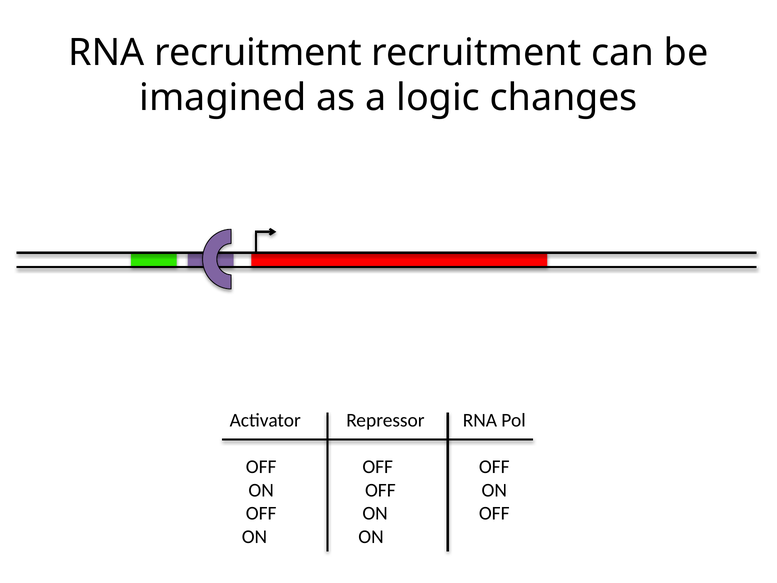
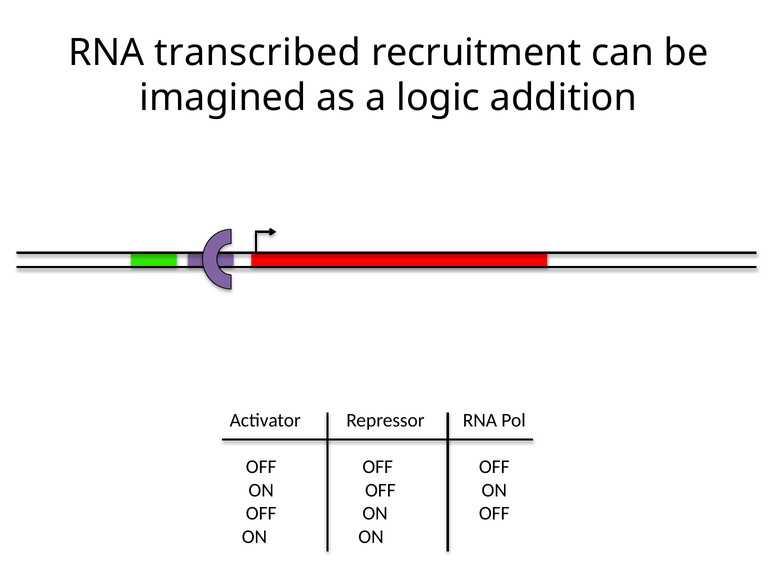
RNA recruitment: recruitment -> transcribed (258, 53)
changes: changes -> addition (564, 98)
